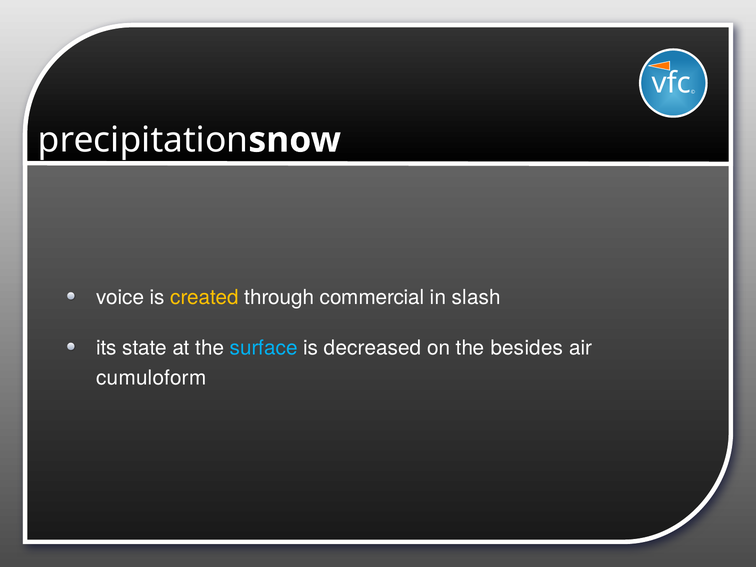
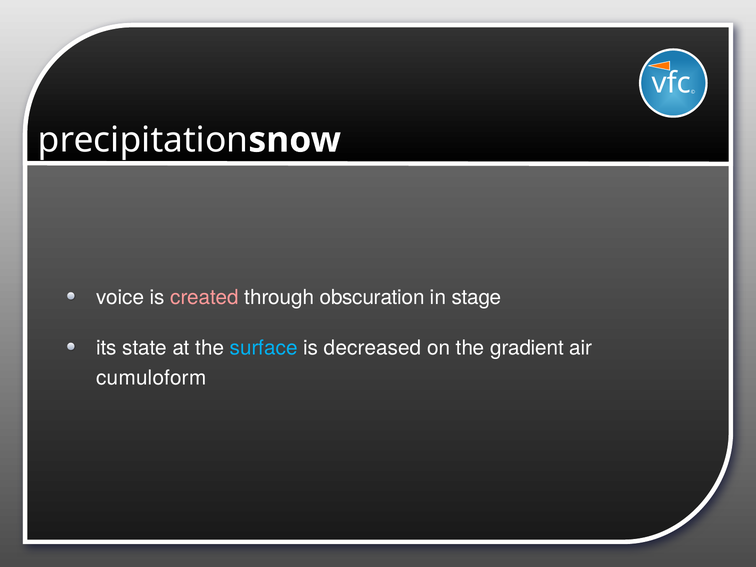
created colour: yellow -> pink (205, 297)
commercial: commercial -> obscuration (372, 297)
slash: slash -> stage (476, 297)
besides: besides -> gradient (527, 348)
